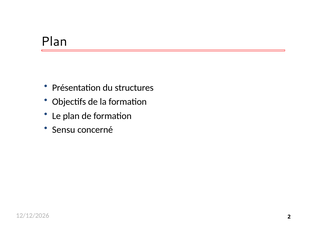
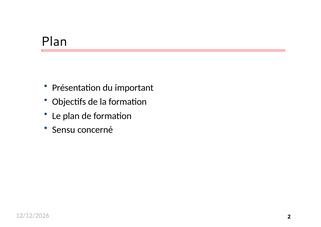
structures: structures -> important (134, 88)
